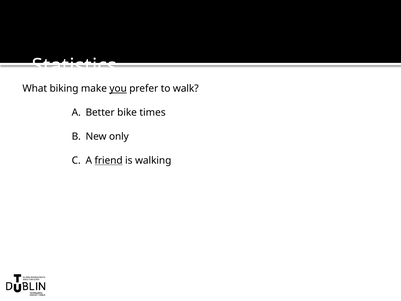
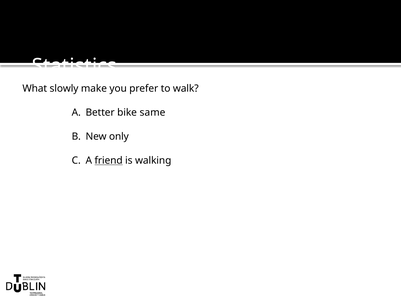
biking: biking -> slowly (64, 89)
you underline: present -> none (118, 89)
times: times -> same (153, 112)
